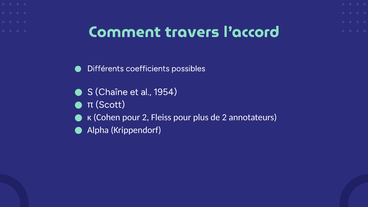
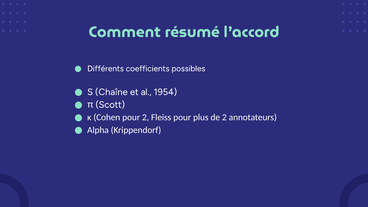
travers: travers -> résumé (192, 32)
